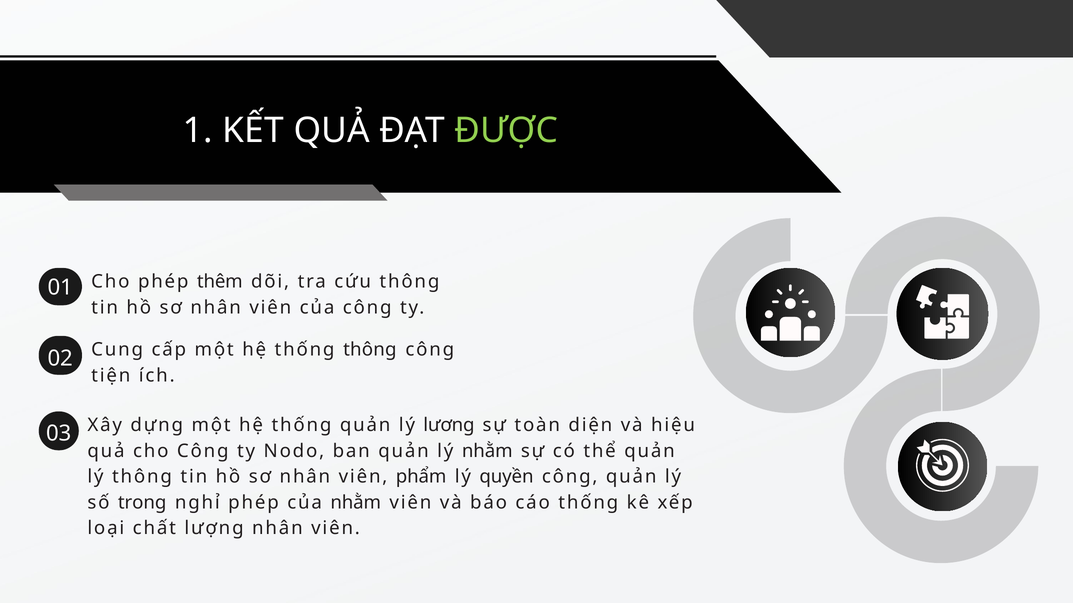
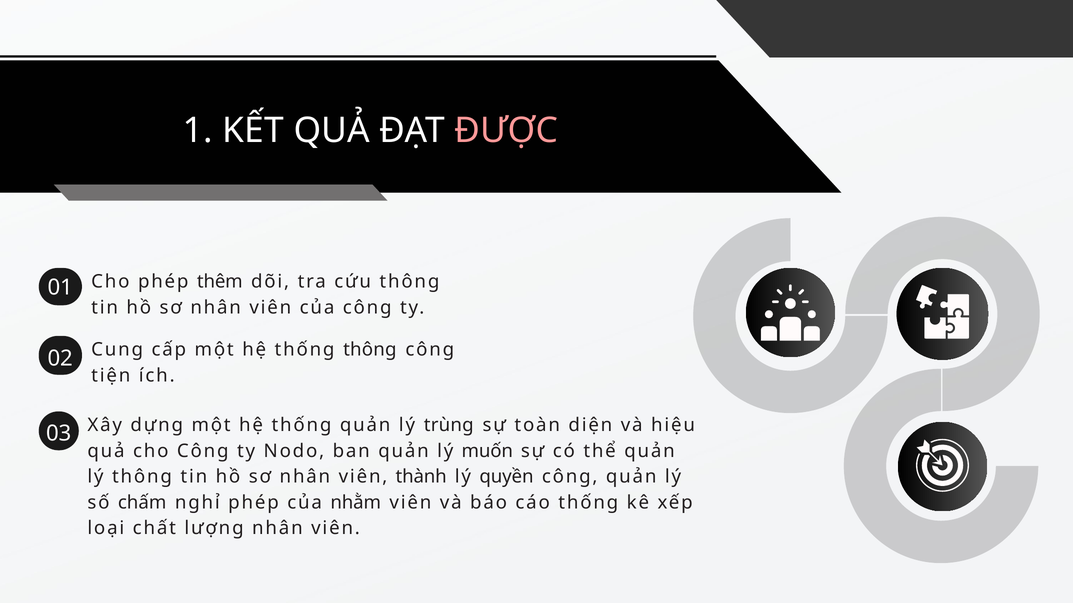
ĐƯỢC colour: light green -> pink (506, 131)
lương: lương -> trùng (449, 425)
lý nhằm: nhằm -> muốn (487, 451)
phẩm: phẩm -> thành (421, 477)
trong: trong -> chấm (142, 503)
